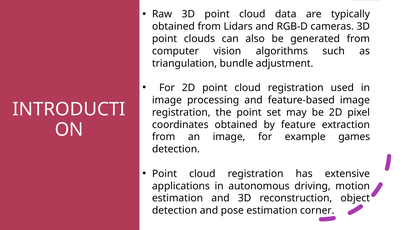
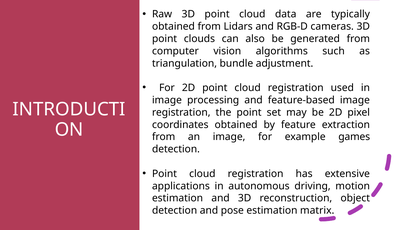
corner: corner -> matrix (317, 210)
